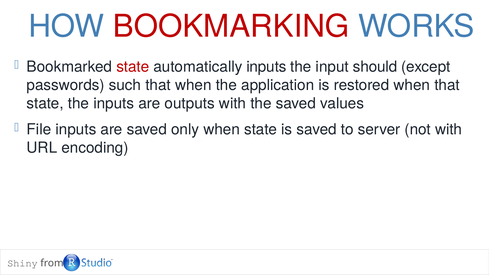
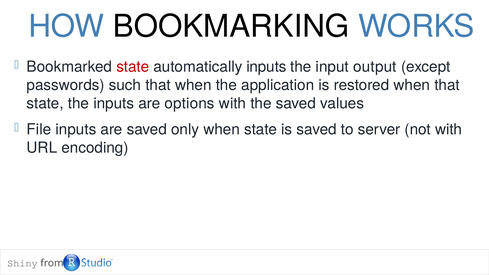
BOOKMARKING colour: red -> black (231, 26)
should: should -> output (375, 67)
outputs: outputs -> options (190, 104)
